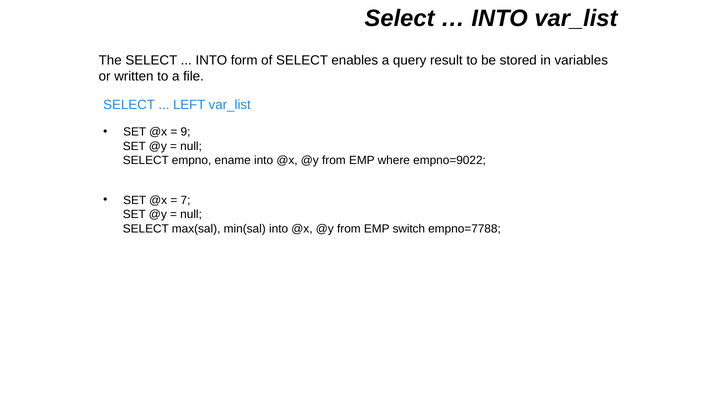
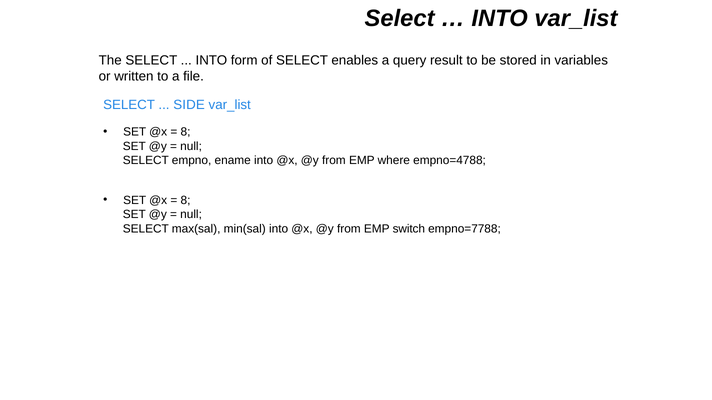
LEFT: LEFT -> SIDE (189, 105)
9: 9 -> 8 (186, 132)
empno=9022: empno=9022 -> empno=4788 (450, 161)
7: 7 -> 8 (186, 200)
